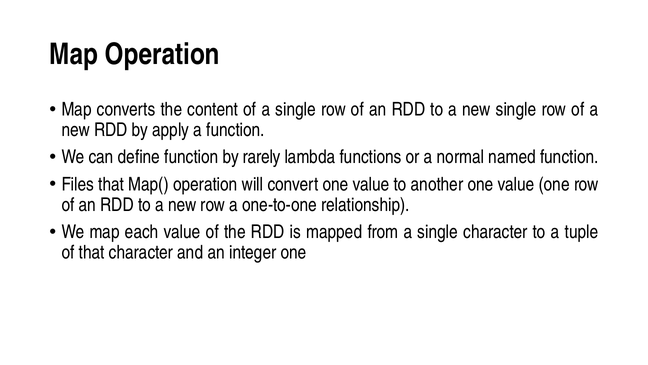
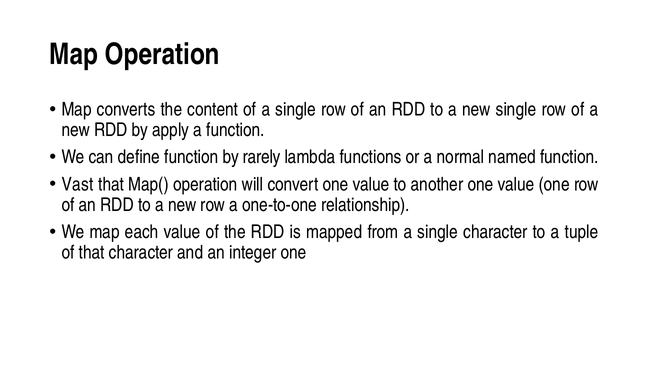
Files: Files -> Vast (78, 184)
